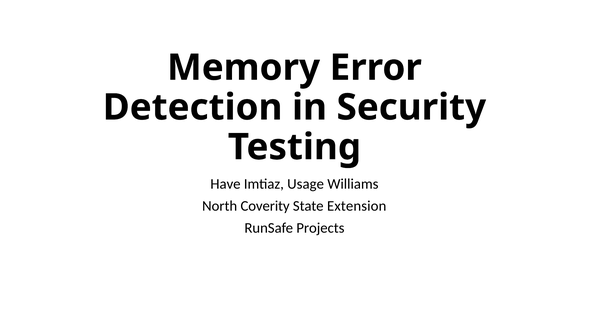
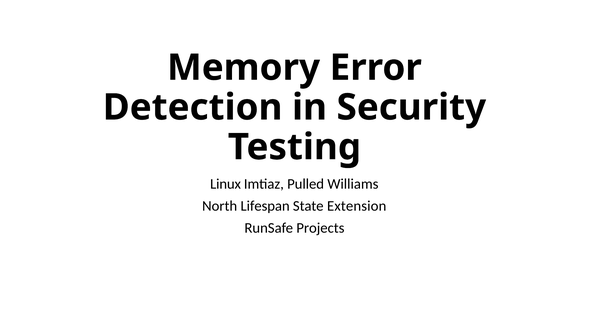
Have: Have -> Linux (226, 184)
Usage: Usage -> Pulled (306, 184)
Coverity: Coverity -> Lifespan (265, 206)
